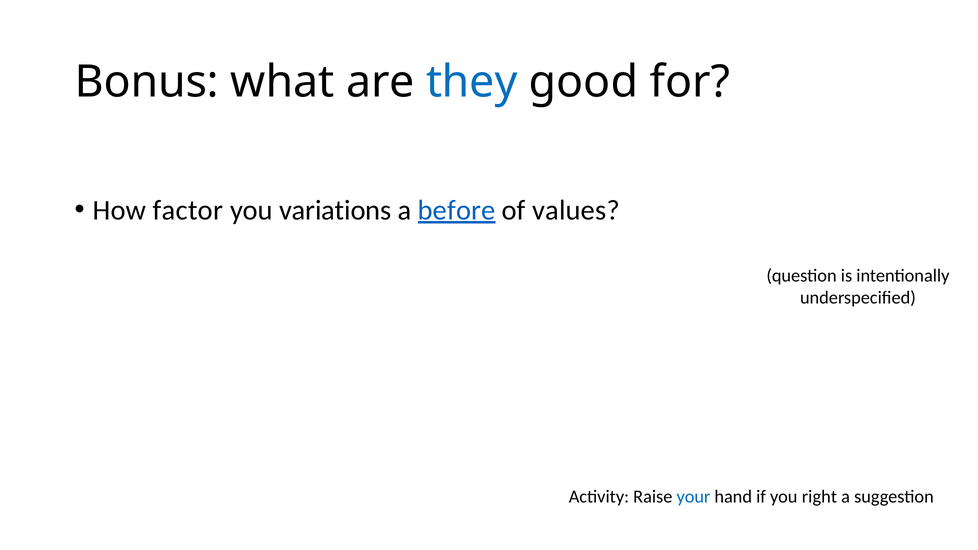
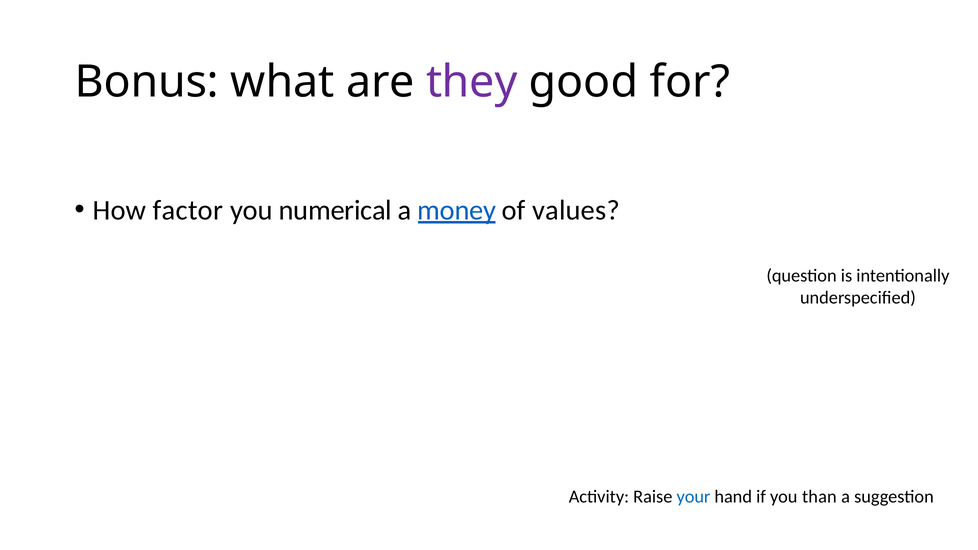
they colour: blue -> purple (472, 82)
variations: variations -> numerical (335, 210)
before: before -> money (457, 210)
right: right -> than (819, 497)
